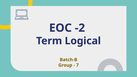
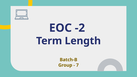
Logical: Logical -> Length (83, 41)
